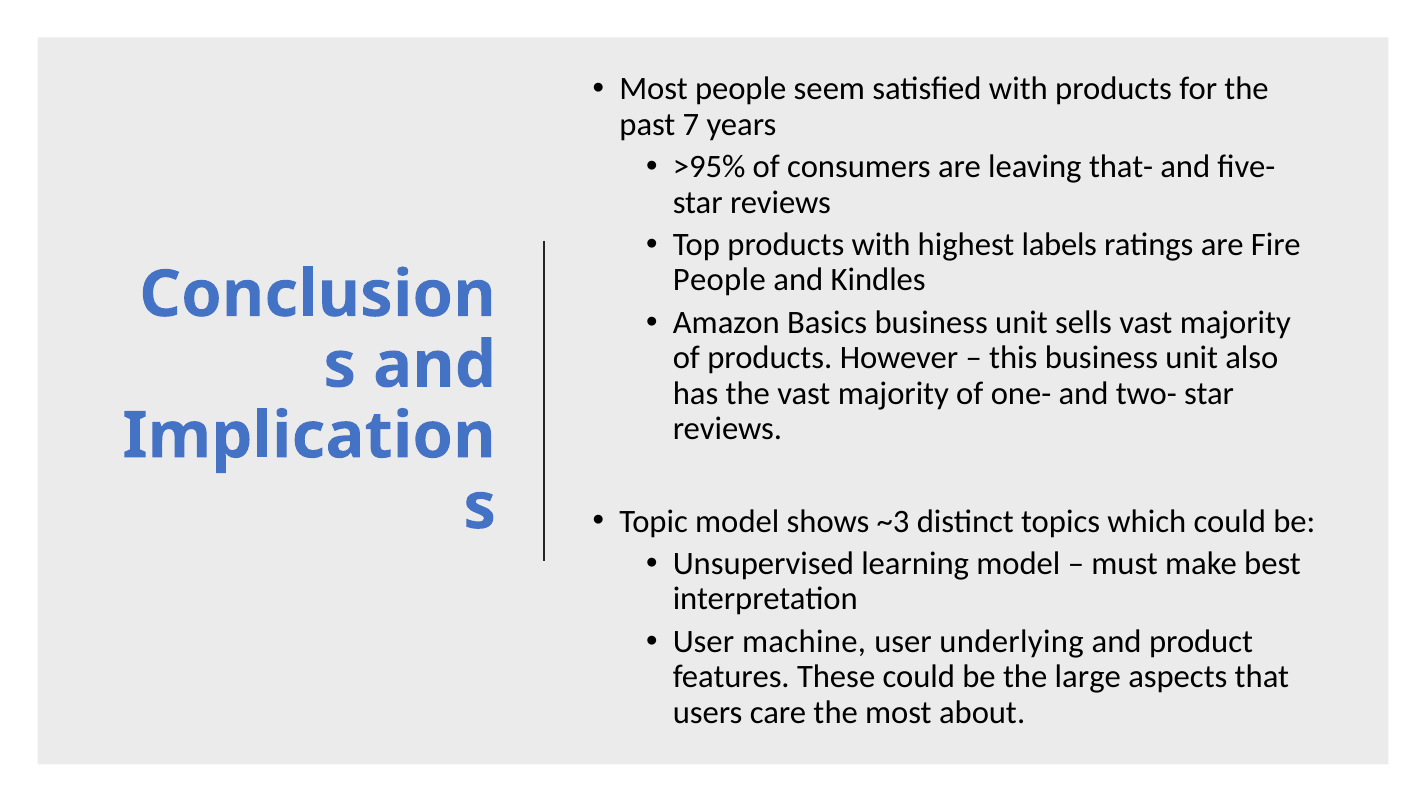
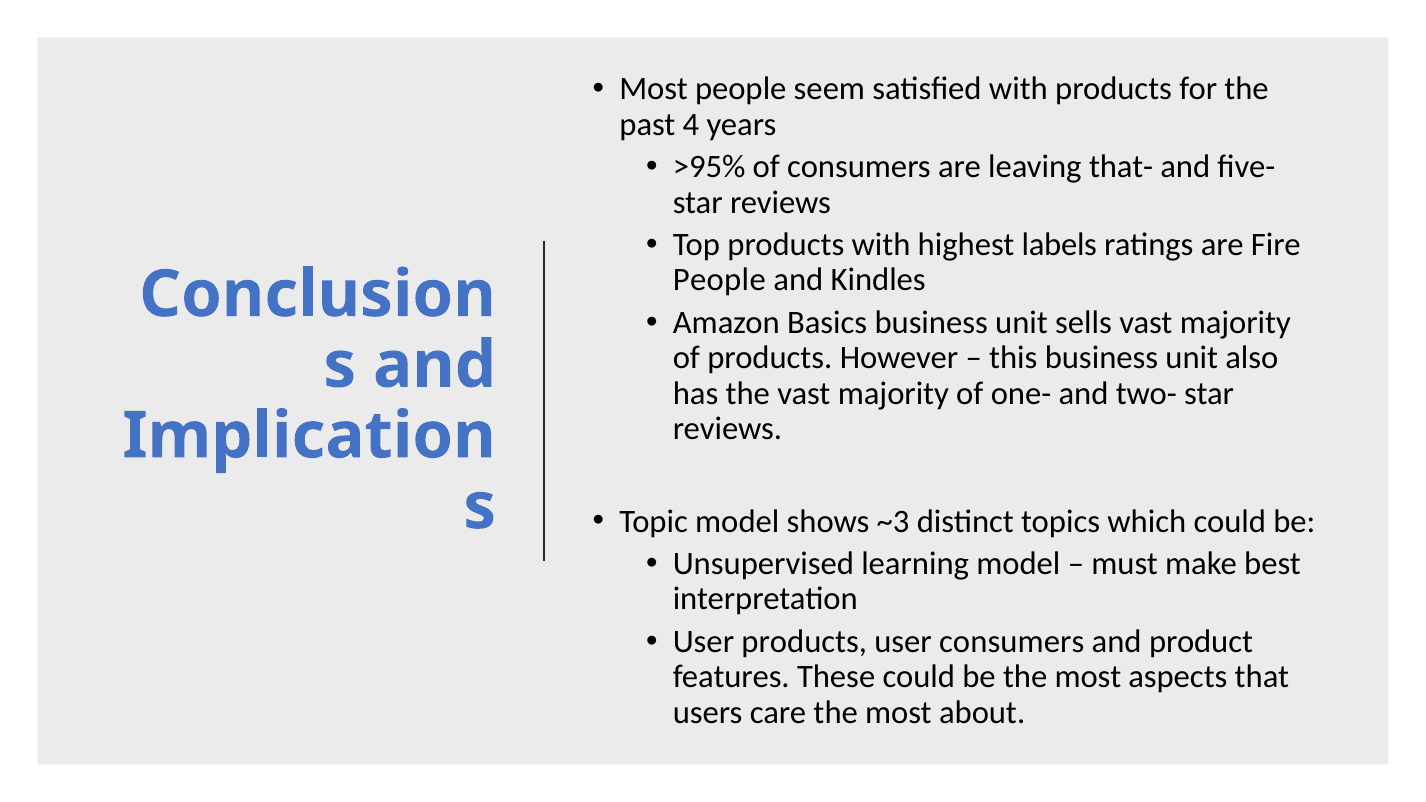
7: 7 -> 4 (691, 124)
User machine: machine -> products (804, 642)
user underlying: underlying -> consumers (1012, 642)
be the large: large -> most (1088, 677)
